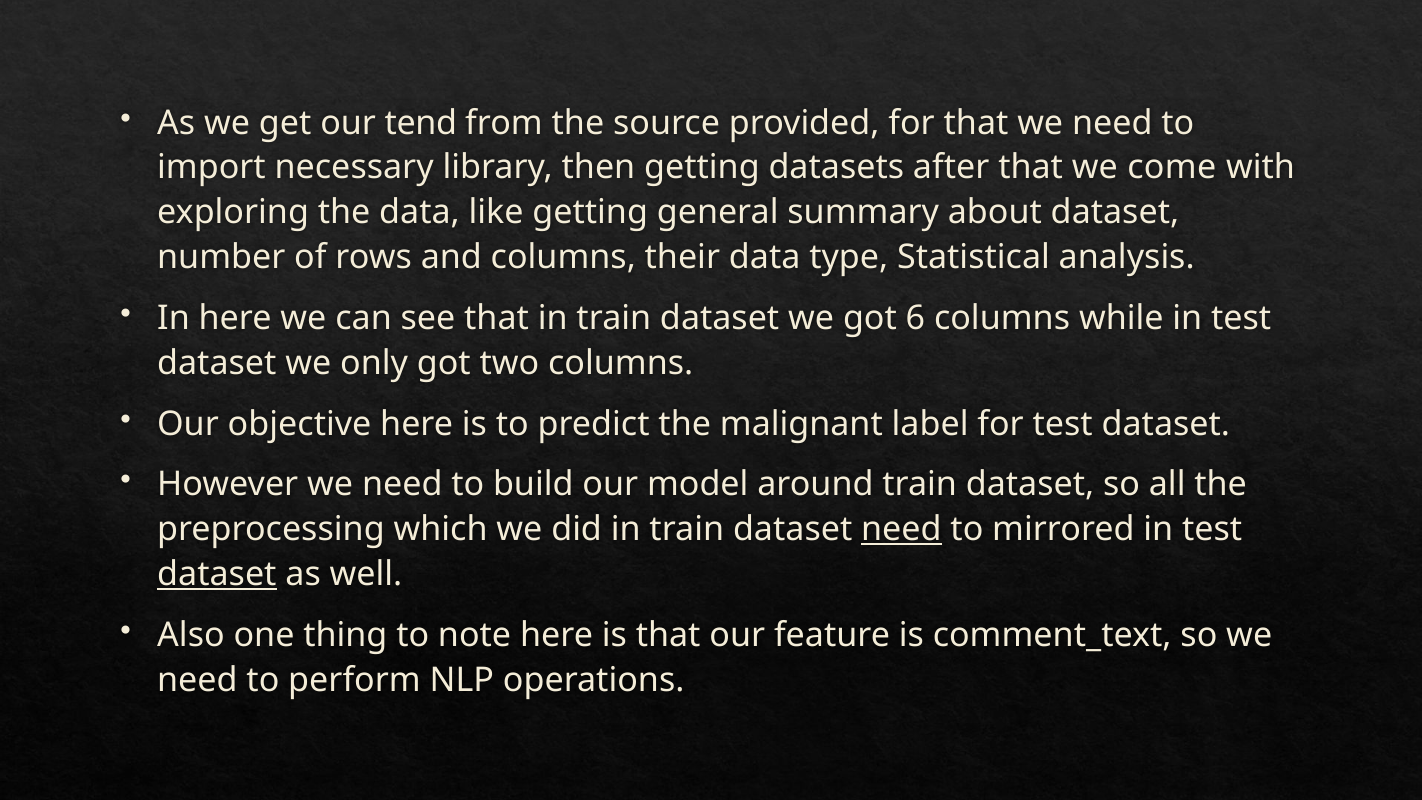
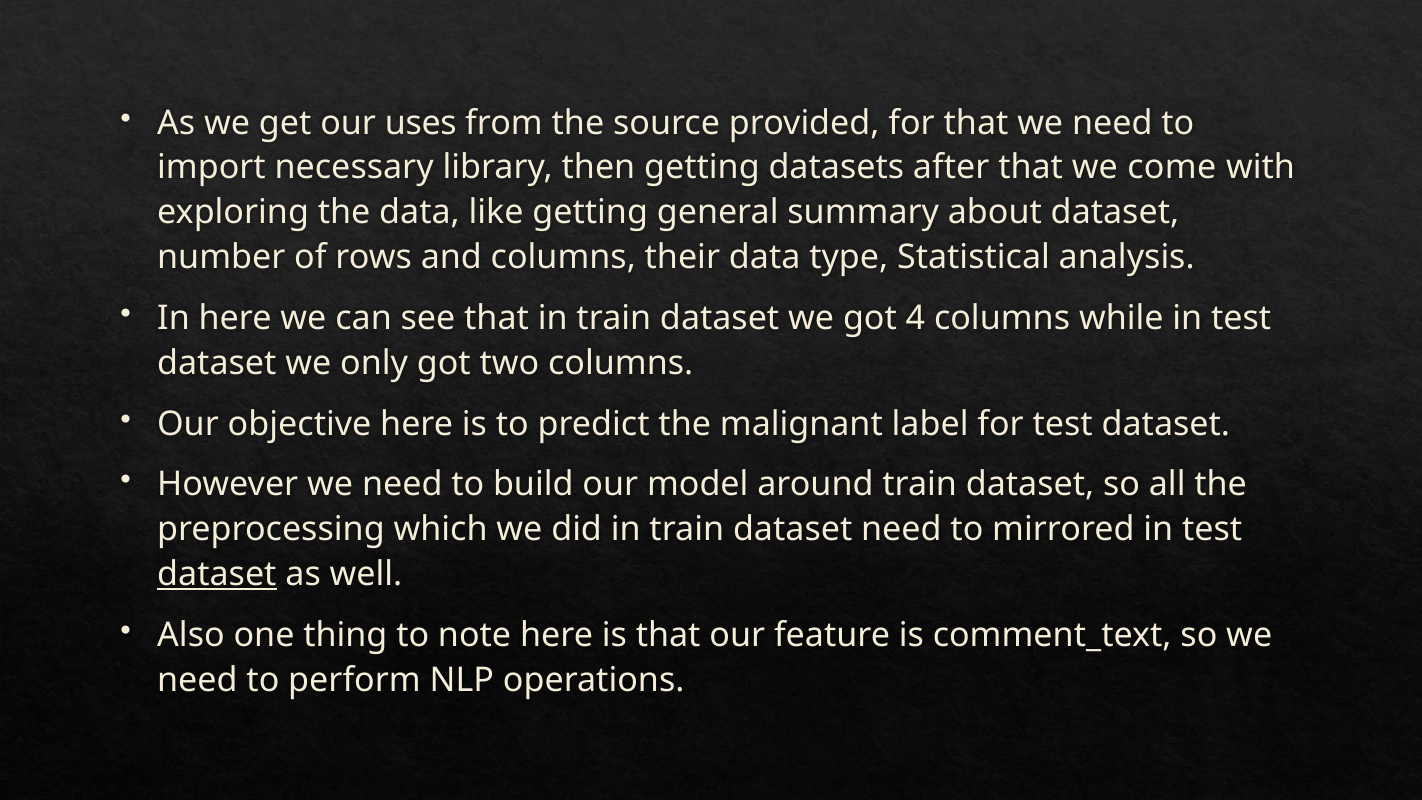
tend: tend -> uses (421, 123)
6: 6 -> 4 (915, 318)
need underline: present -> none (901, 529)
